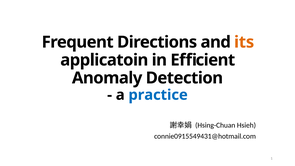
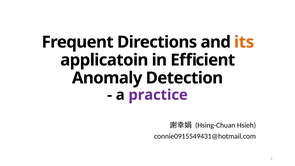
practice colour: blue -> purple (158, 95)
